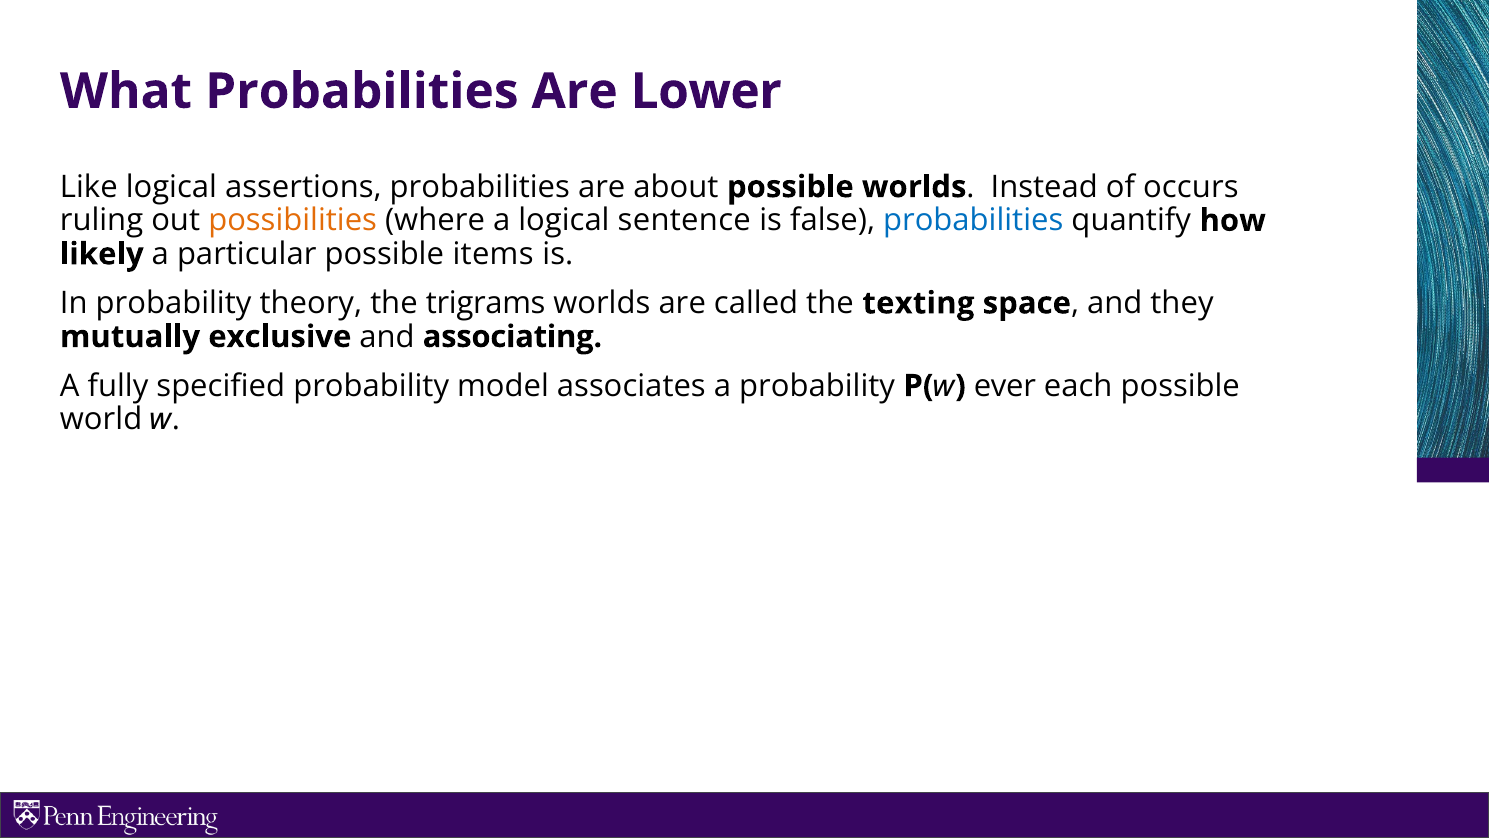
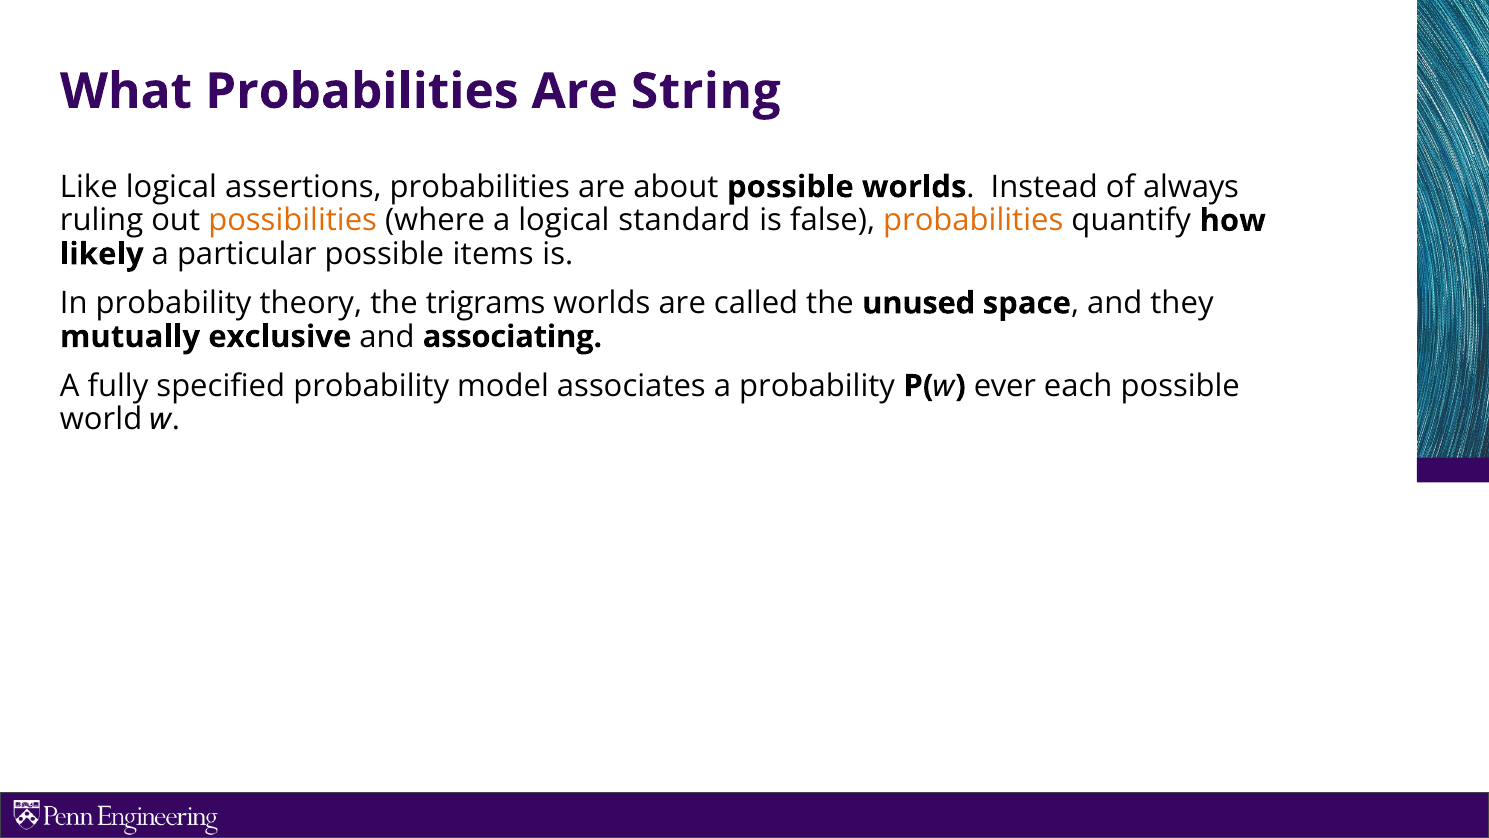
Lower: Lower -> String (706, 91)
occurs: occurs -> always (1191, 187)
sentence: sentence -> standard (684, 220)
probabilities colour: blue -> orange (973, 220)
texting: texting -> unused (919, 303)
